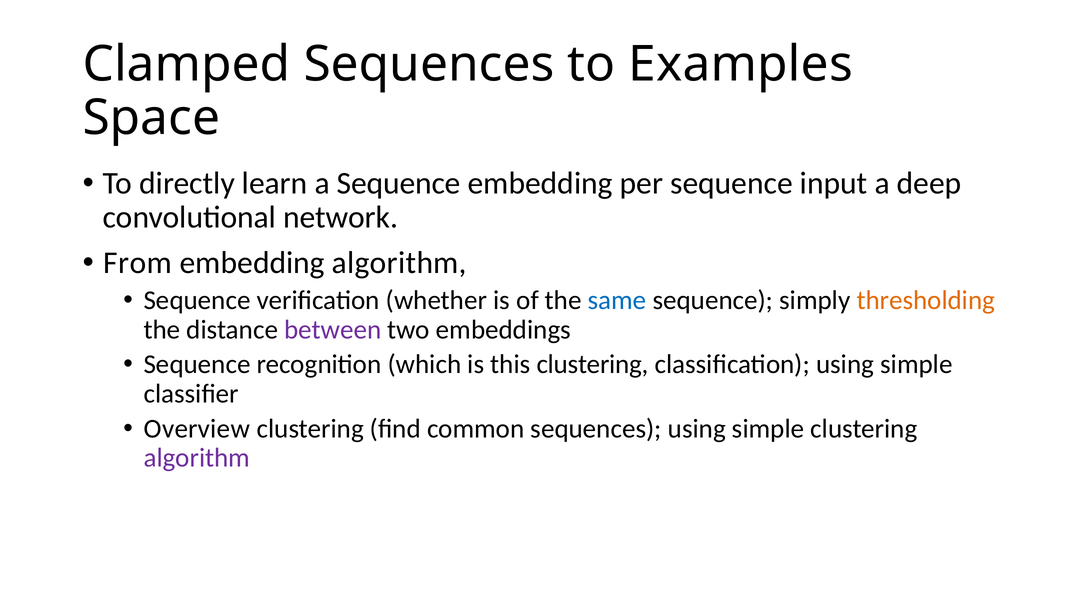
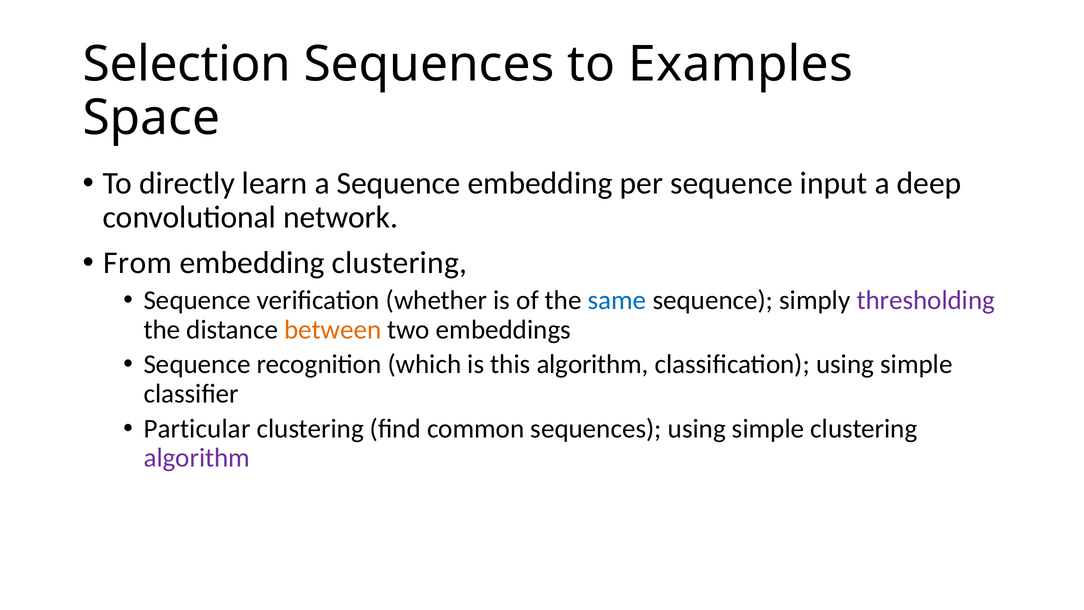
Clamped: Clamped -> Selection (187, 64)
embedding algorithm: algorithm -> clustering (399, 263)
thresholding colour: orange -> purple (926, 300)
between colour: purple -> orange (333, 330)
this clustering: clustering -> algorithm (593, 364)
Overview: Overview -> Particular (197, 429)
